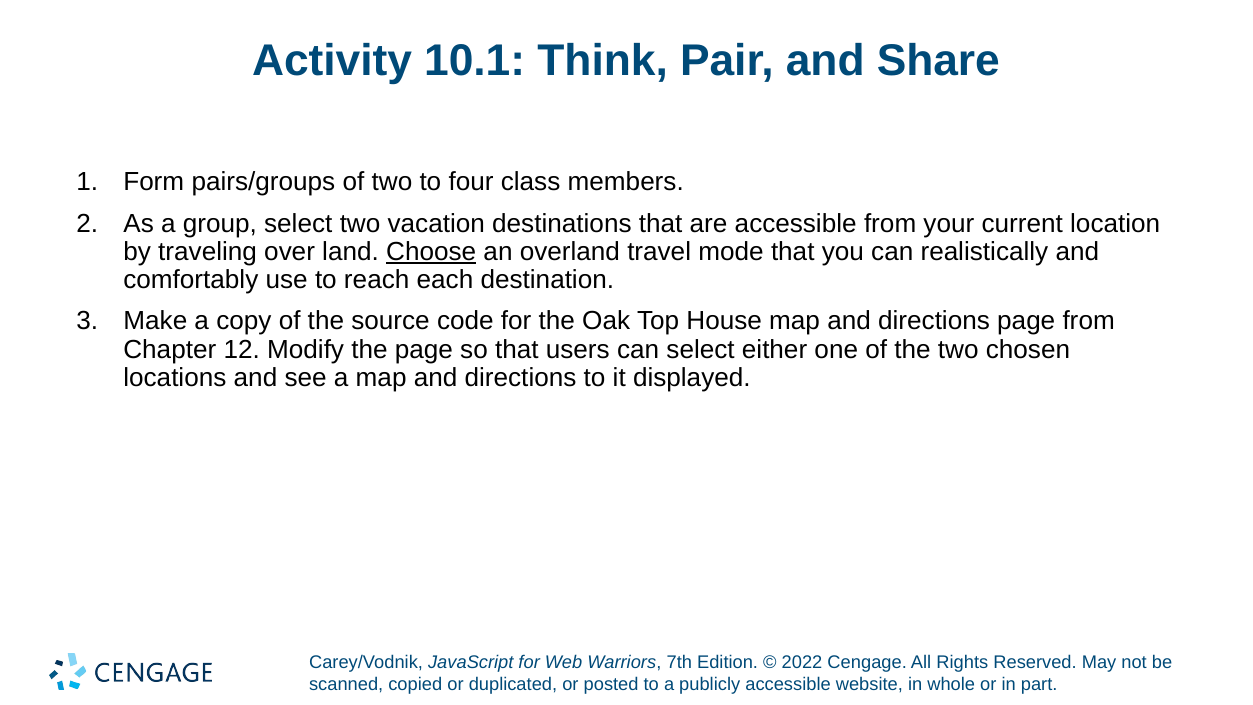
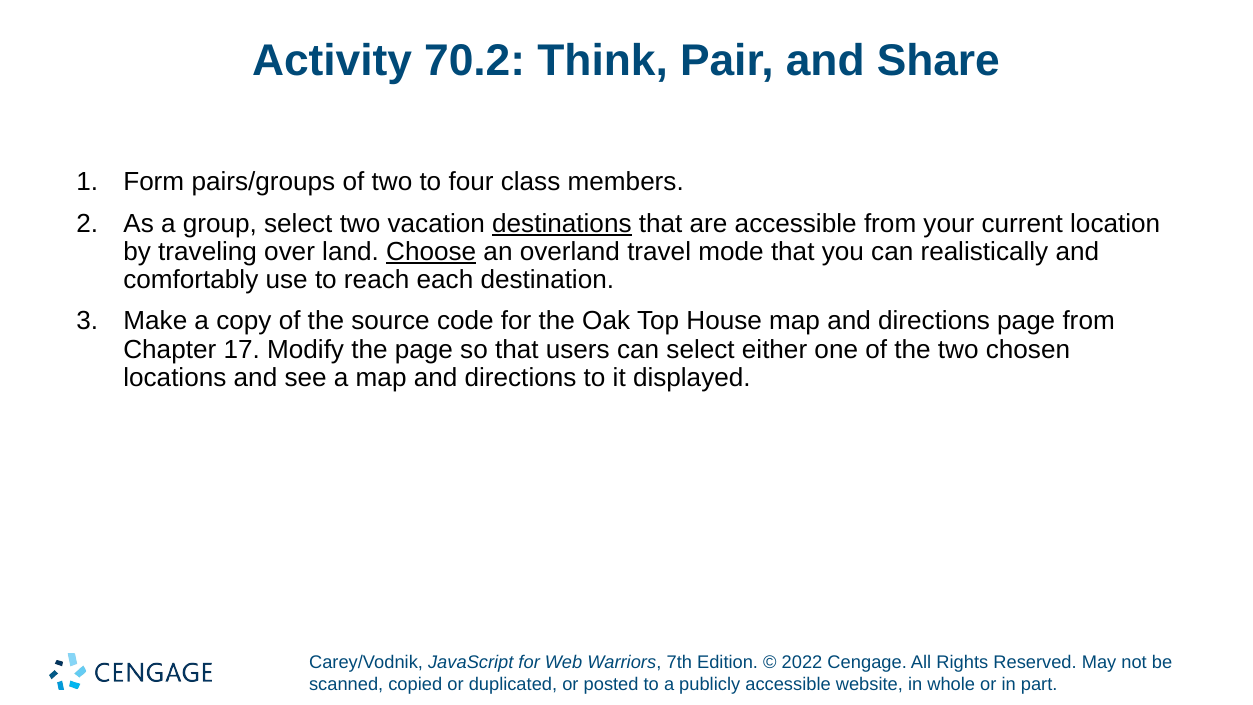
10.1: 10.1 -> 70.2 (475, 61)
destinations underline: none -> present (562, 224)
12: 12 -> 17 (242, 349)
